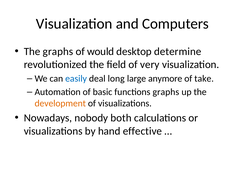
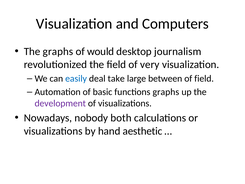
determine: determine -> journalism (178, 51)
long: long -> take (116, 79)
anymore: anymore -> between (165, 79)
of take: take -> field (204, 79)
development colour: orange -> purple (60, 103)
effective: effective -> aesthetic (143, 131)
